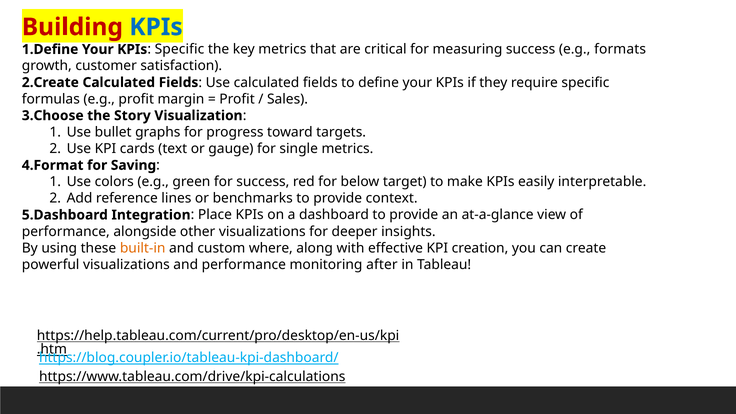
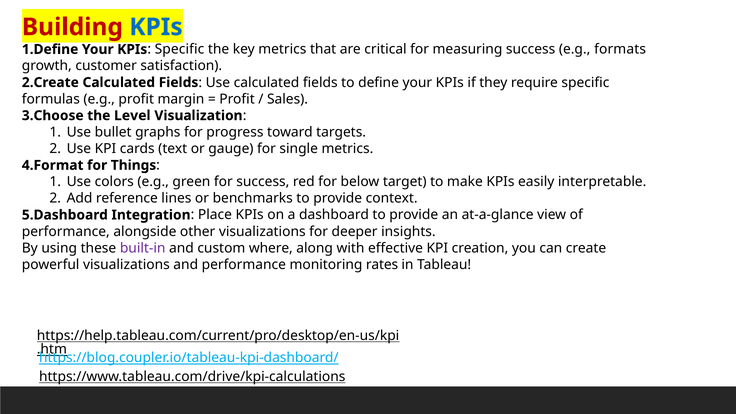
Story: Story -> Level (132, 116)
Saving: Saving -> Things (134, 165)
built-in colour: orange -> purple (143, 248)
after: after -> rates (382, 265)
